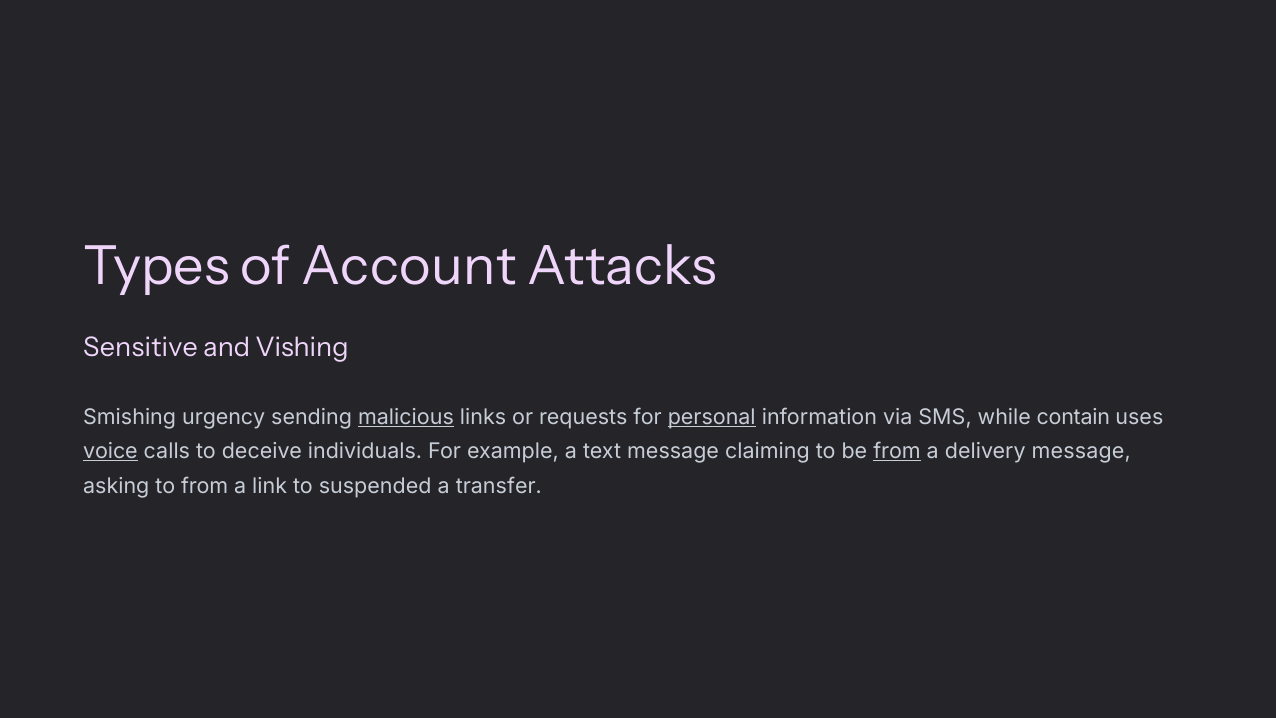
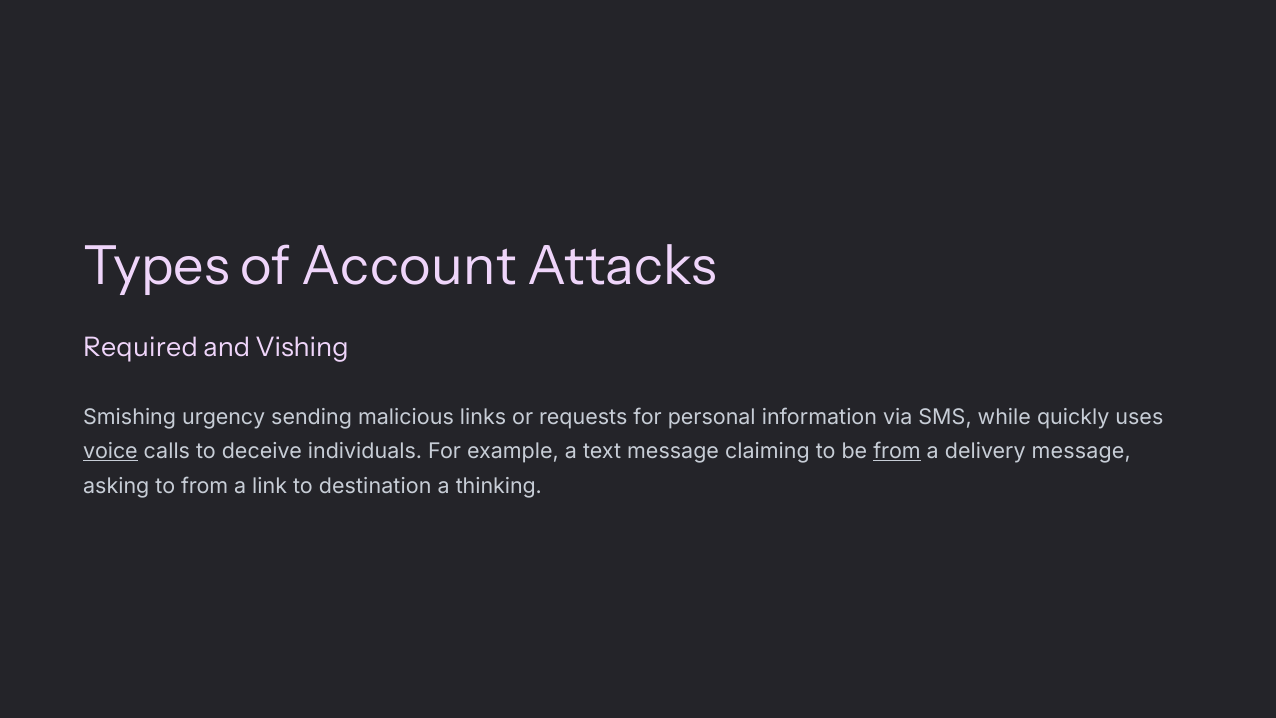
Sensitive: Sensitive -> Required (141, 347)
malicious underline: present -> none (406, 417)
personal underline: present -> none (712, 417)
contain: contain -> quickly (1073, 417)
suspended: suspended -> destination (375, 486)
transfer: transfer -> thinking (499, 486)
